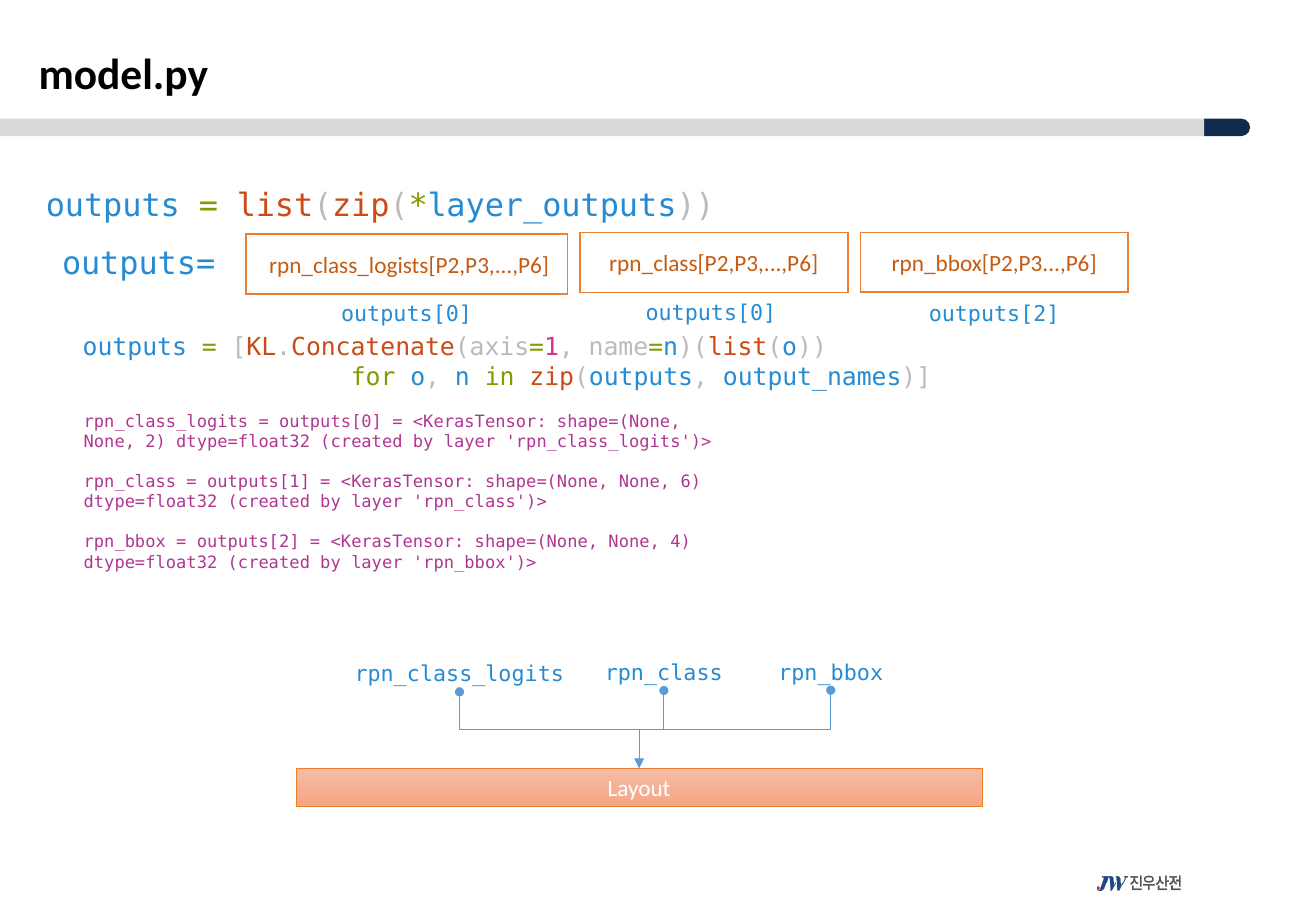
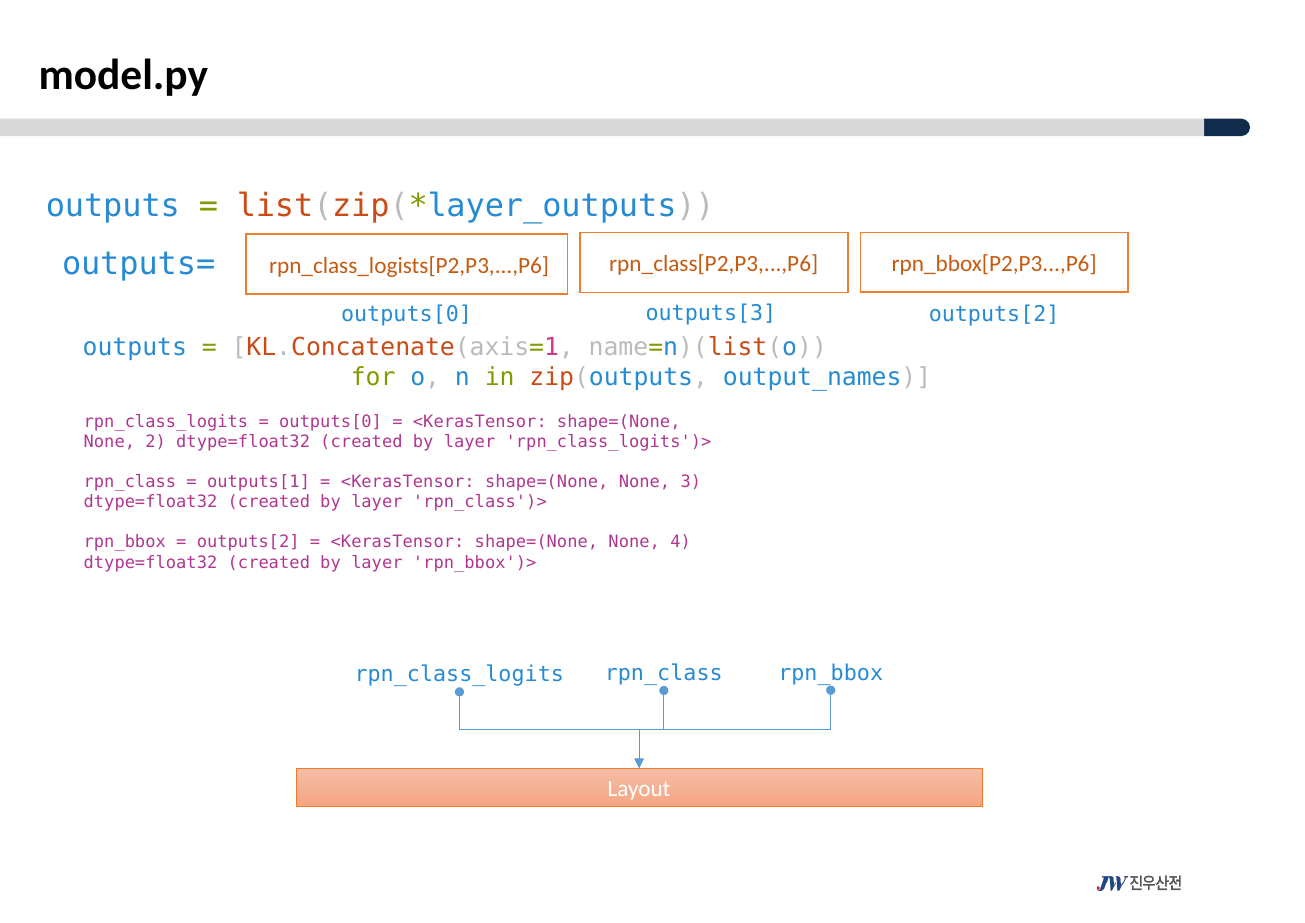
outputs[0 outputs[0: outputs[0 -> outputs[3 (711, 313)
6: 6 -> 3 (691, 482)
